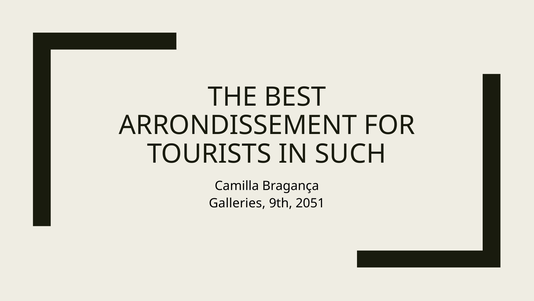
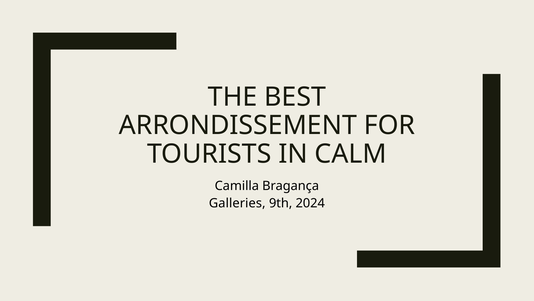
SUCH: SUCH -> CALM (351, 154)
2051: 2051 -> 2024 (310, 203)
